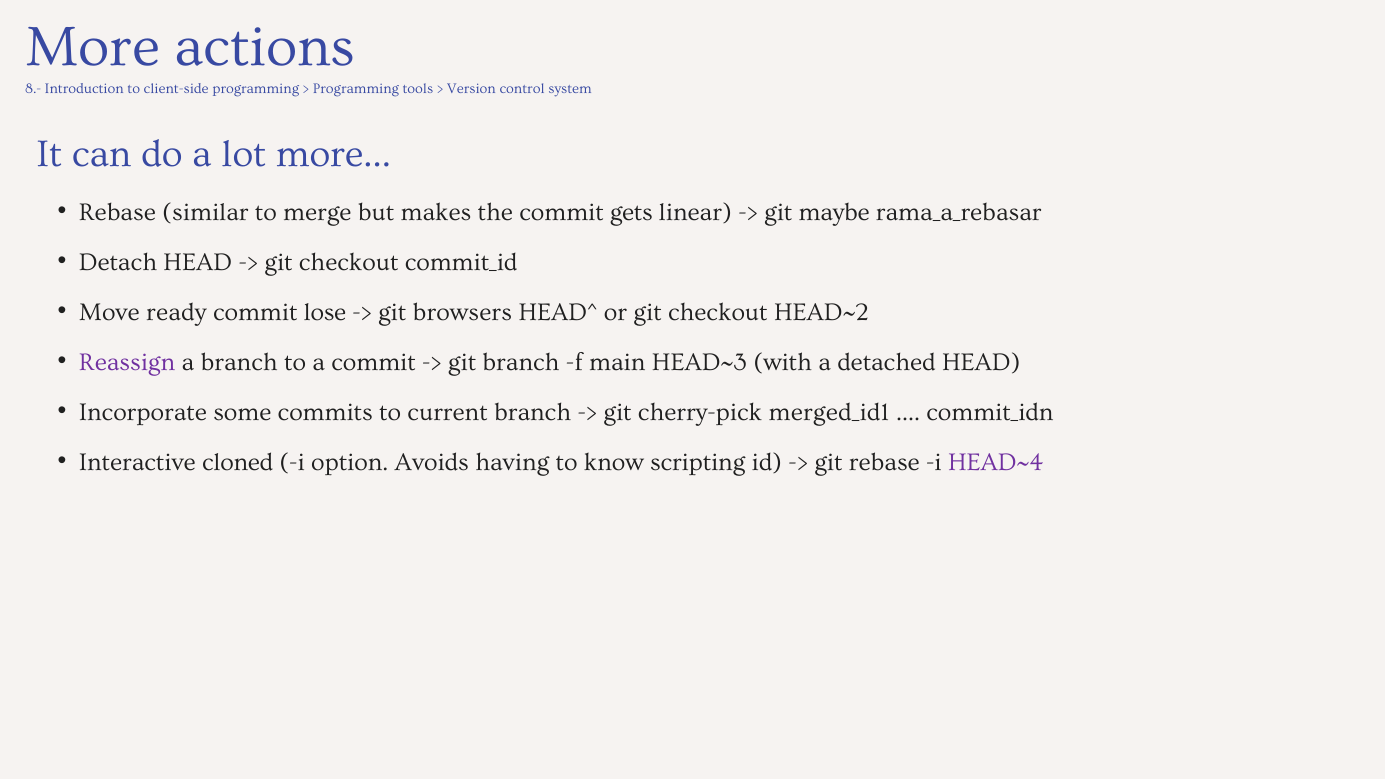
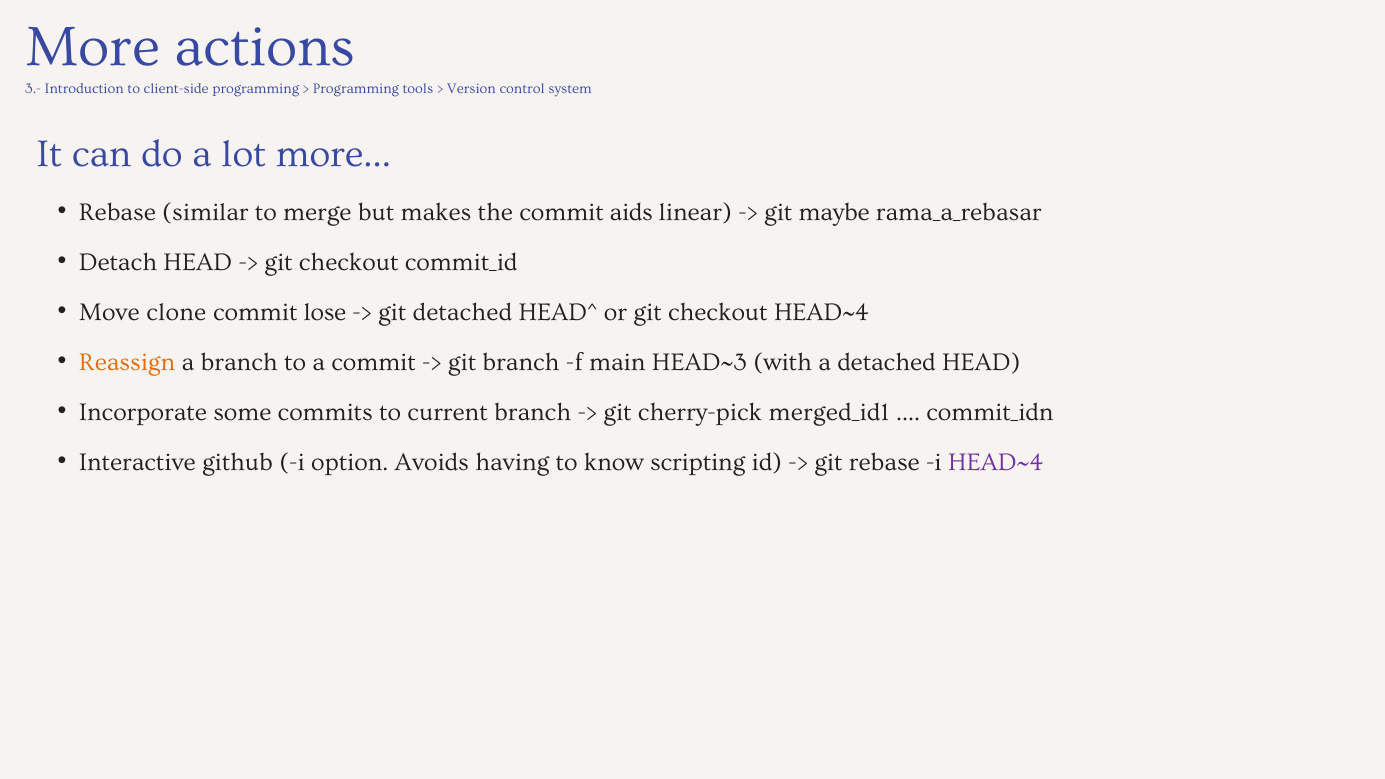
8.-: 8.- -> 3.- (33, 88)
gets: gets -> aids (631, 212)
ready: ready -> clone (176, 312)
git browsers: browsers -> detached (462, 312)
checkout HEAD~2: HEAD~2 -> HEAD~4 (822, 312)
Reassign colour: purple -> orange (127, 362)
cloned: cloned -> github (238, 462)
